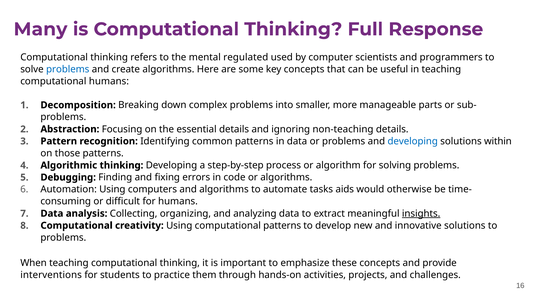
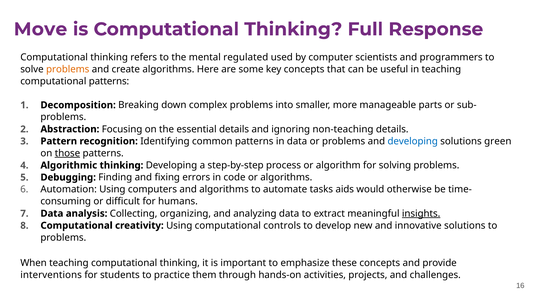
Many: Many -> Move (40, 29)
problems colour: blue -> orange (68, 69)
computational humans: humans -> patterns (109, 81)
within: within -> green (498, 141)
those underline: none -> present (67, 153)
computational patterns: patterns -> controls (282, 226)
